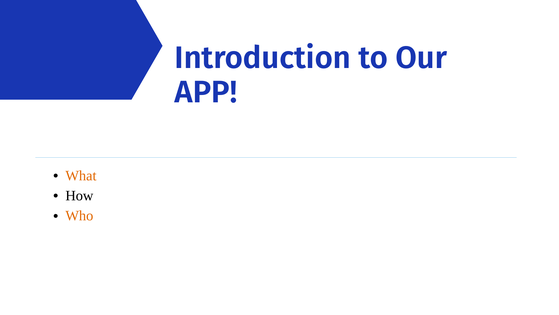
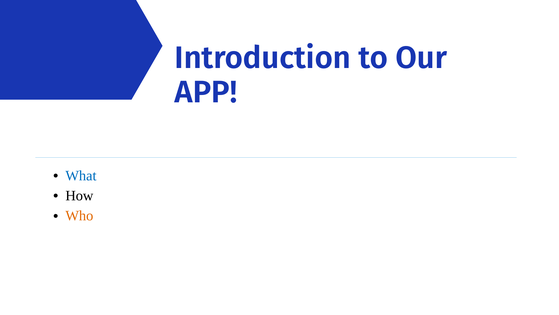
What colour: orange -> blue (81, 175)
